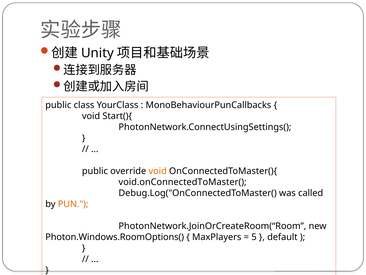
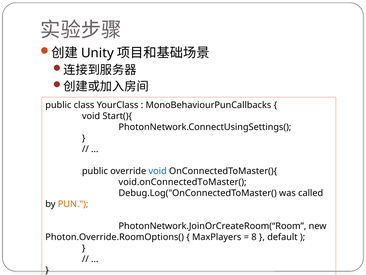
void colour: orange -> blue (158, 171)
Photon.Windows.RoomOptions(: Photon.Windows.RoomOptions( -> Photon.Override.RoomOptions( (115, 237)
5: 5 -> 8 (254, 237)
